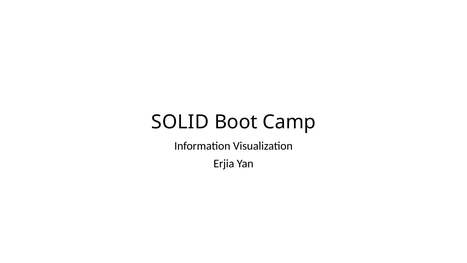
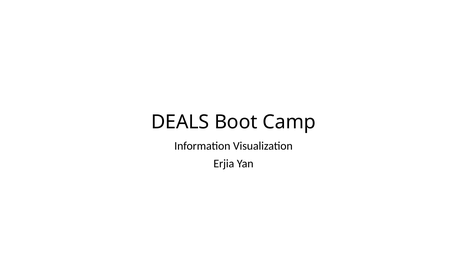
SOLID: SOLID -> DEALS (180, 122)
